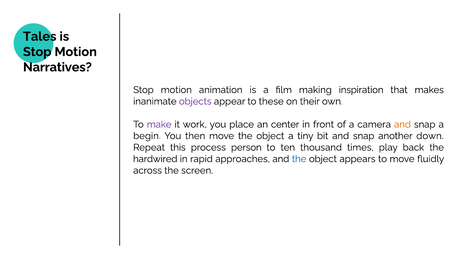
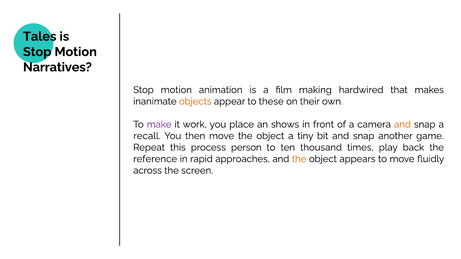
inspiration: inspiration -> hardwired (361, 90)
objects colour: purple -> orange (195, 102)
center: center -> shows (285, 125)
begin: begin -> recall (147, 136)
down: down -> game (430, 136)
hardwired: hardwired -> reference (155, 159)
the colour: blue -> orange (299, 159)
